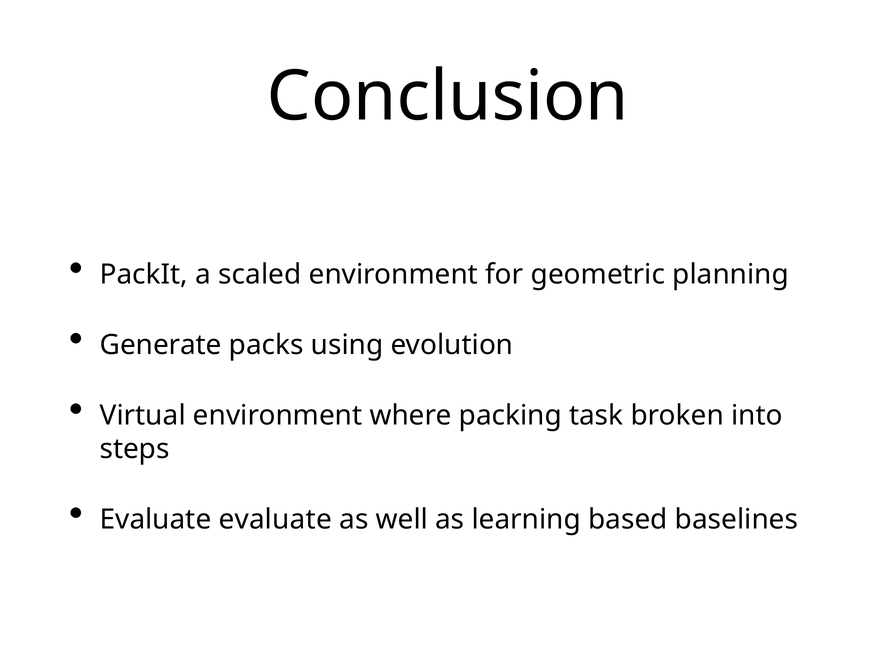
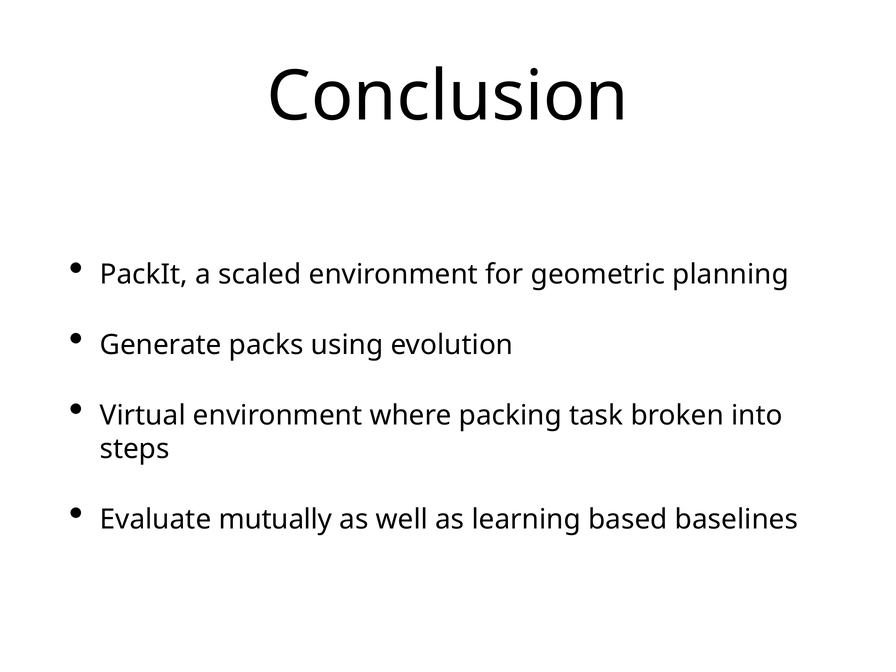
Evaluate evaluate: evaluate -> mutually (275, 519)
